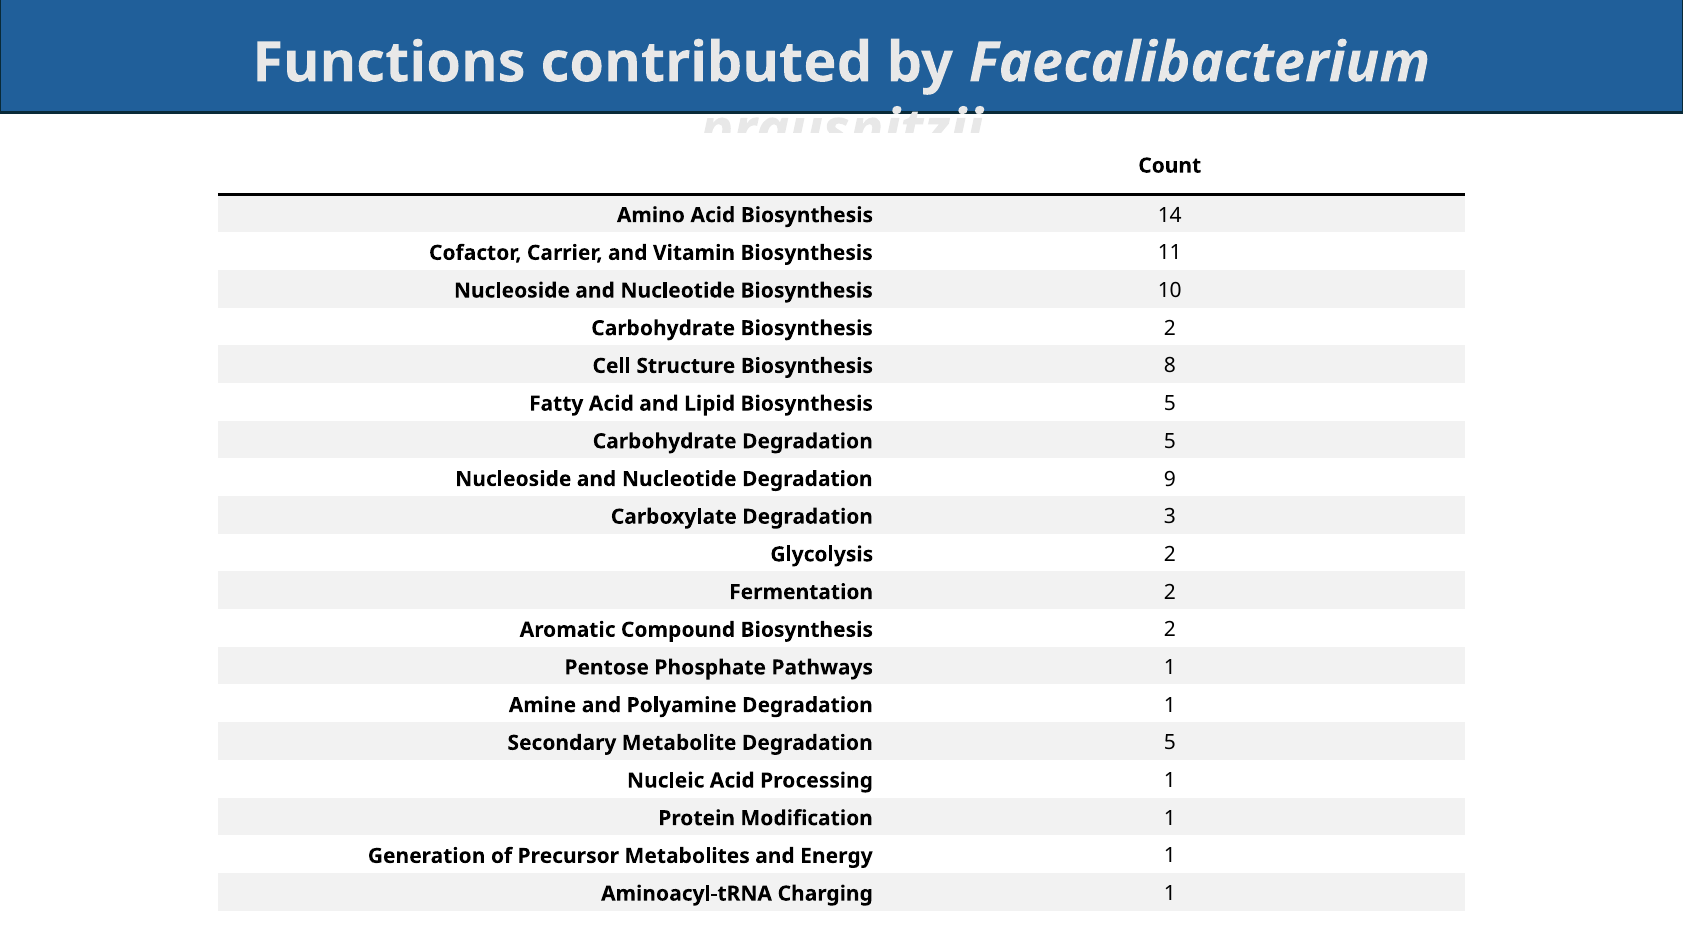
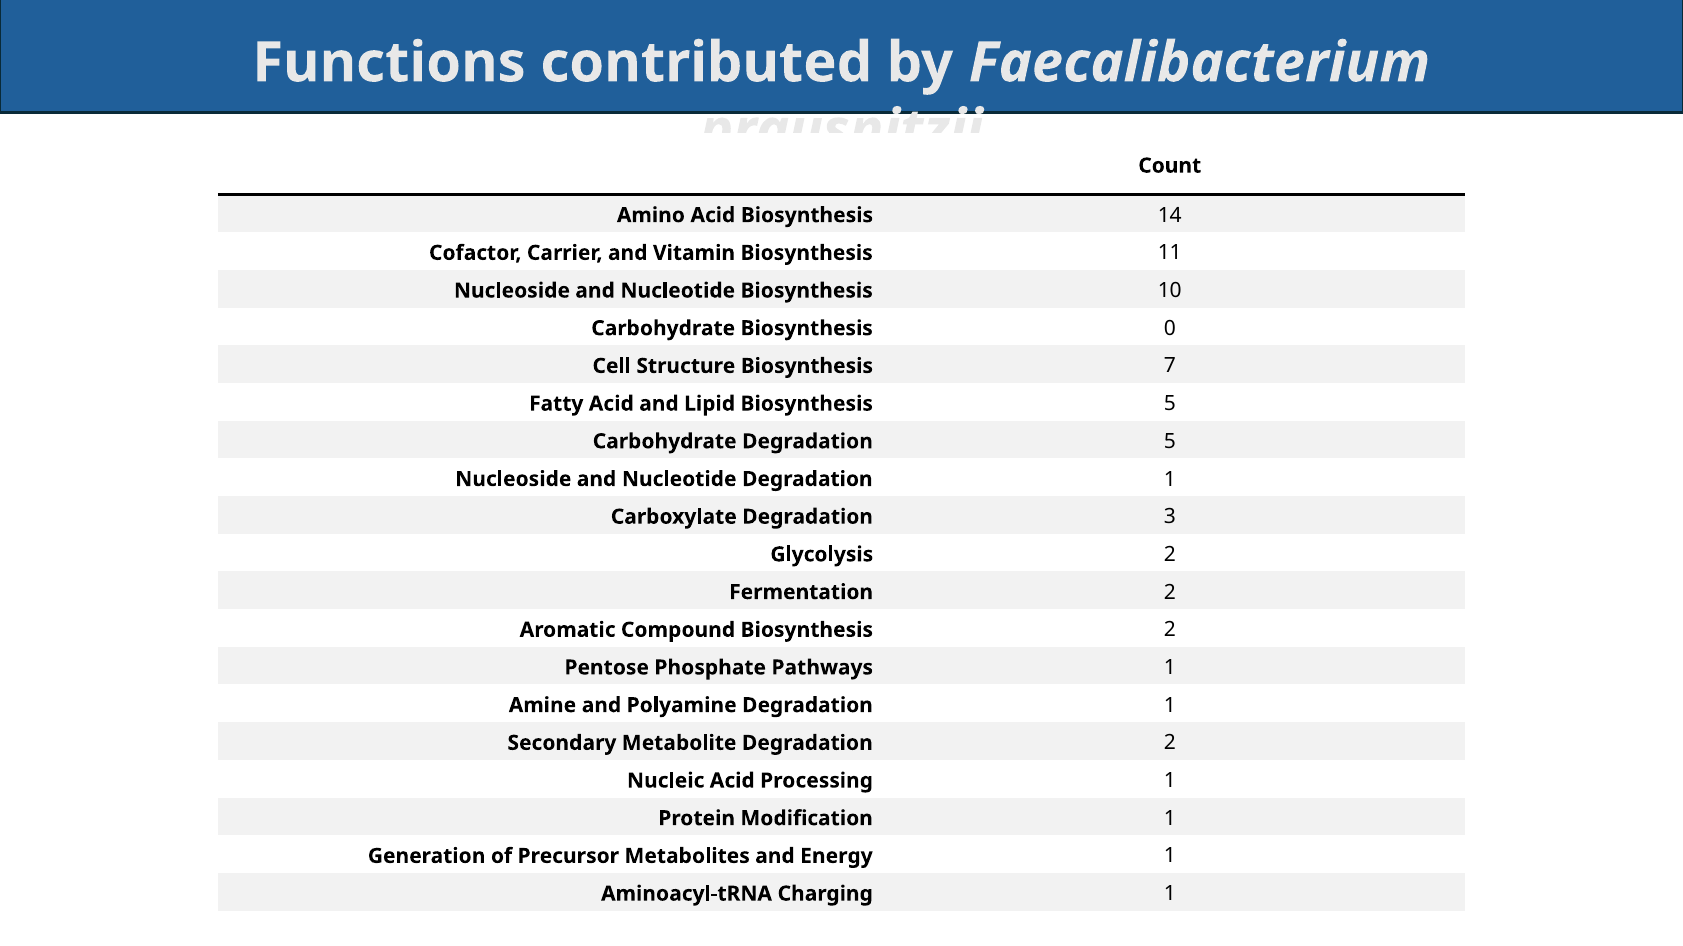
Carbohydrate Biosynthesis 2: 2 -> 0 (1170, 329)
8: 8 -> 7 (1170, 366)
Nucleotide Degradation 9: 9 -> 1 (1170, 479)
Metabolite Degradation 5: 5 -> 2 (1170, 743)
